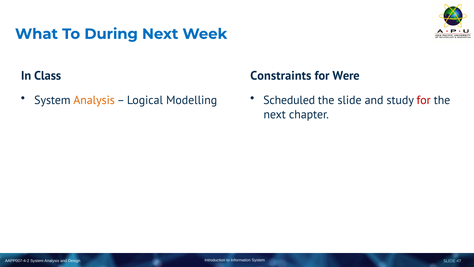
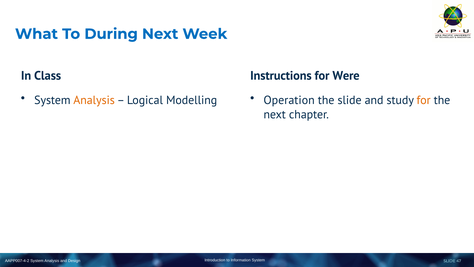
Constraints: Constraints -> Instructions (281, 76)
Scheduled: Scheduled -> Operation (289, 100)
for colour: red -> orange (424, 100)
